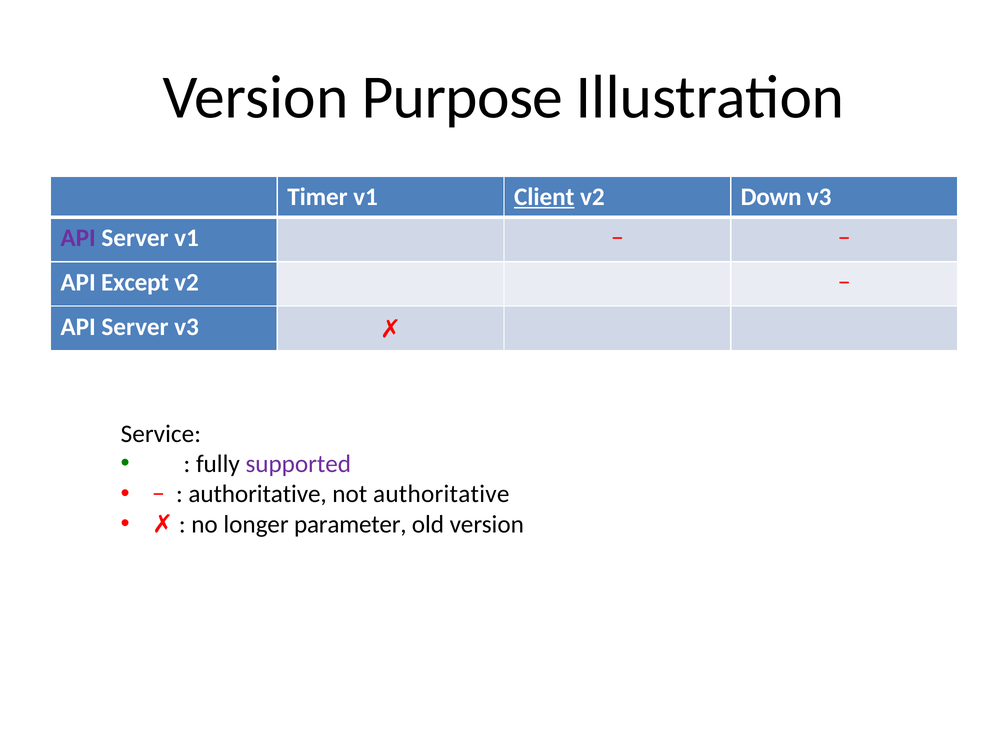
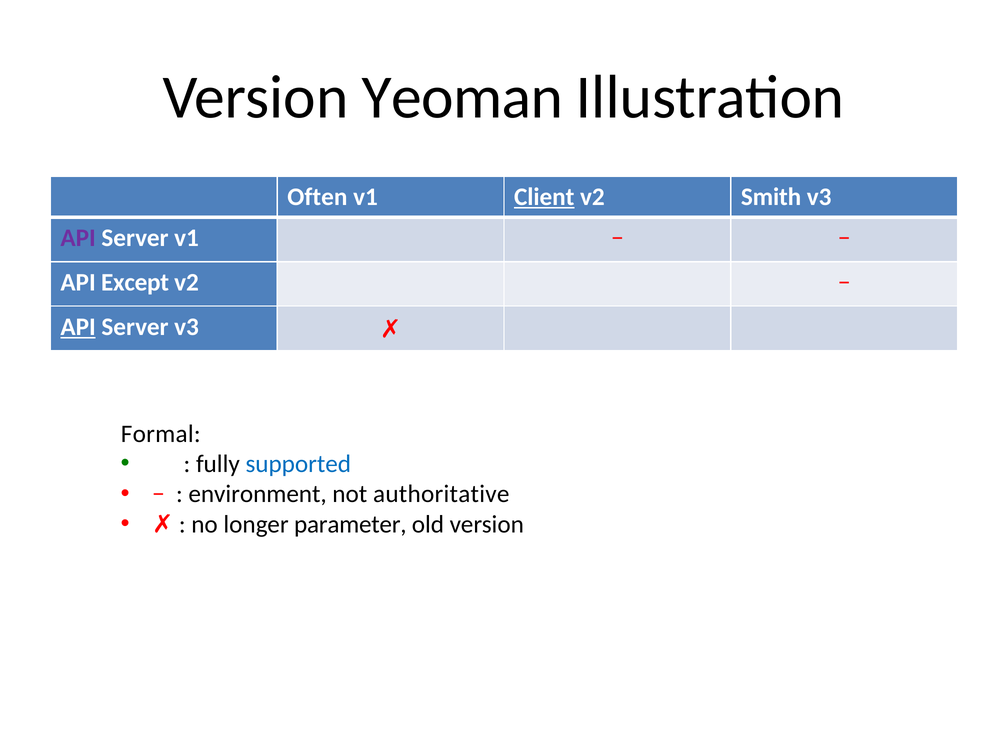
Purpose: Purpose -> Yeoman (462, 98)
Timer: Timer -> Often (317, 197)
Down: Down -> Smith (771, 197)
API underline: none -> present (78, 327)
Service: Service -> Formal (161, 434)
supported colour: purple -> blue (298, 464)
authoritative: authoritative -> environment (258, 494)
